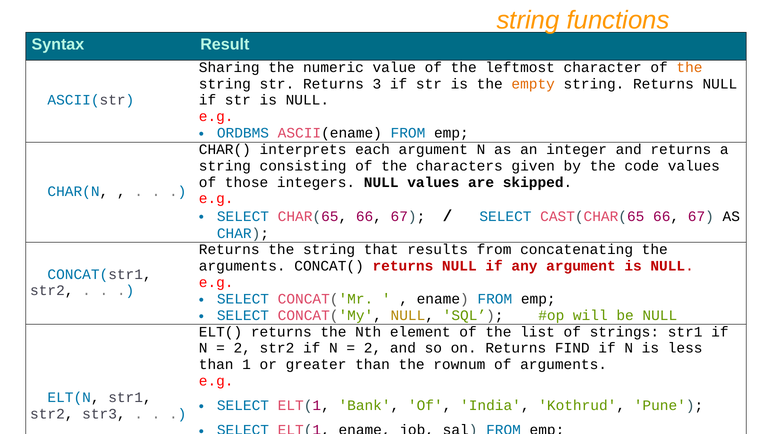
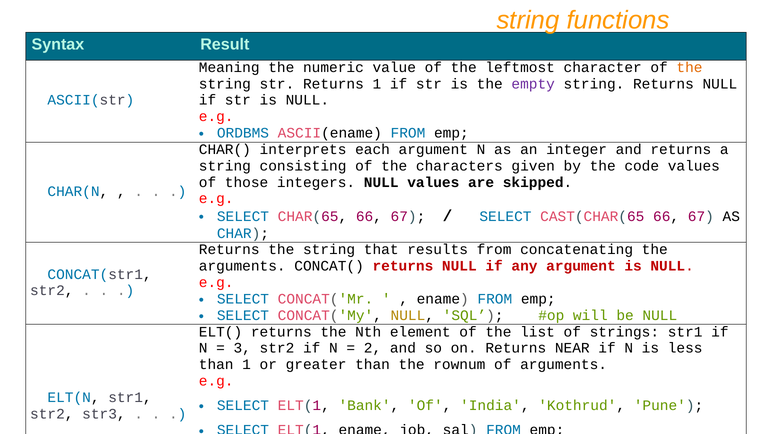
Sharing: Sharing -> Meaning (229, 67)
Returns 3: 3 -> 1 (377, 84)
empty colour: orange -> purple (533, 84)
2: 2 -> 3 (242, 348)
FIND: FIND -> NEAR (572, 348)
